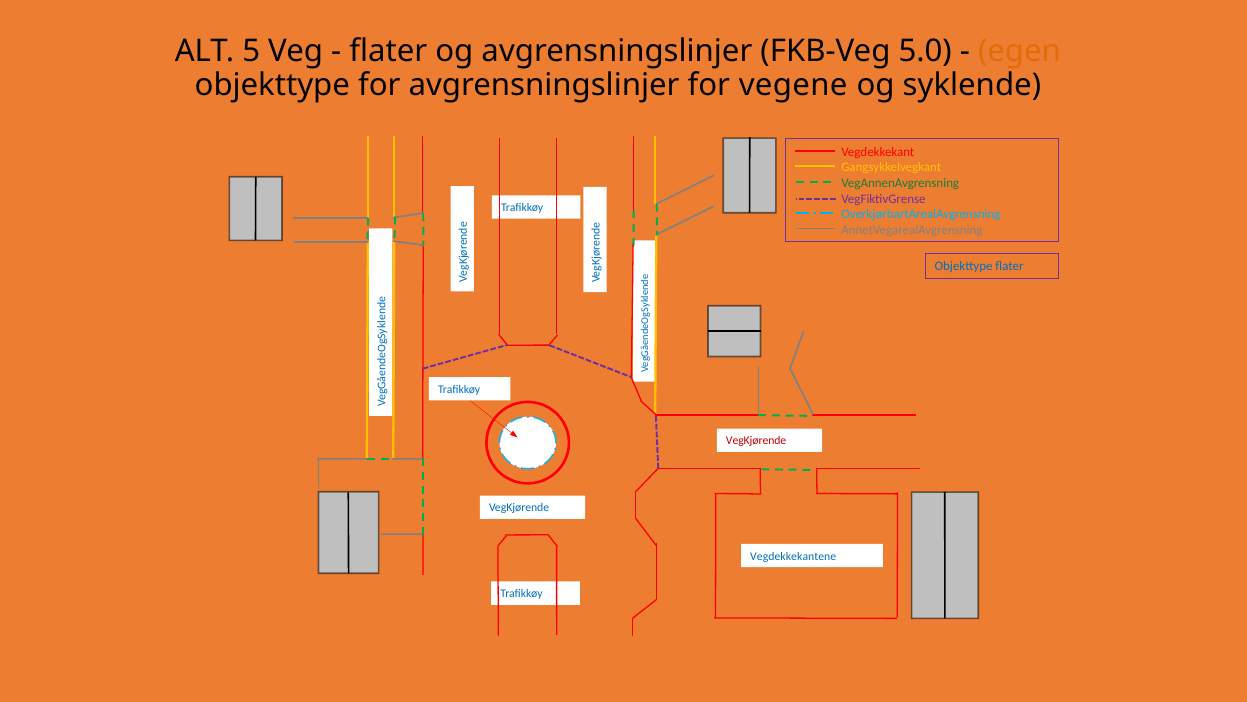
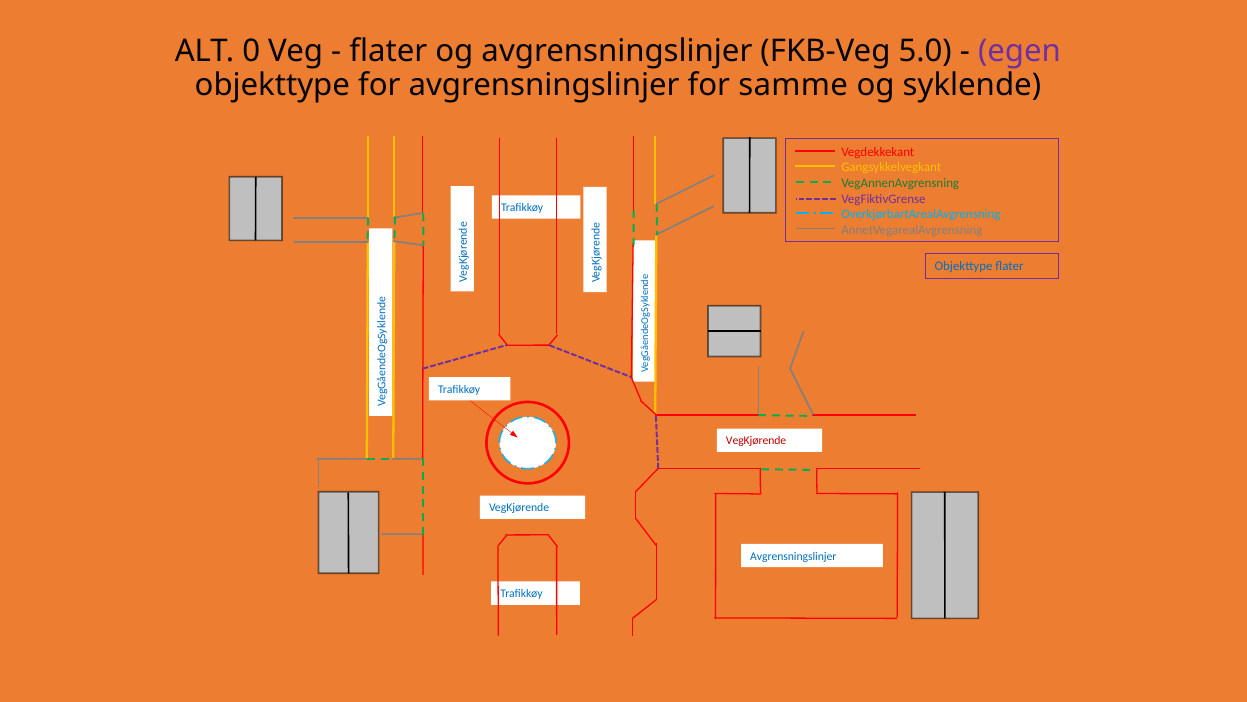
5: 5 -> 0 (251, 51)
egen colour: orange -> purple (1020, 51)
vegene: vegene -> samme (793, 85)
Vegdekkekantene: Vegdekkekantene -> Avgrensningslinjer (793, 556)
